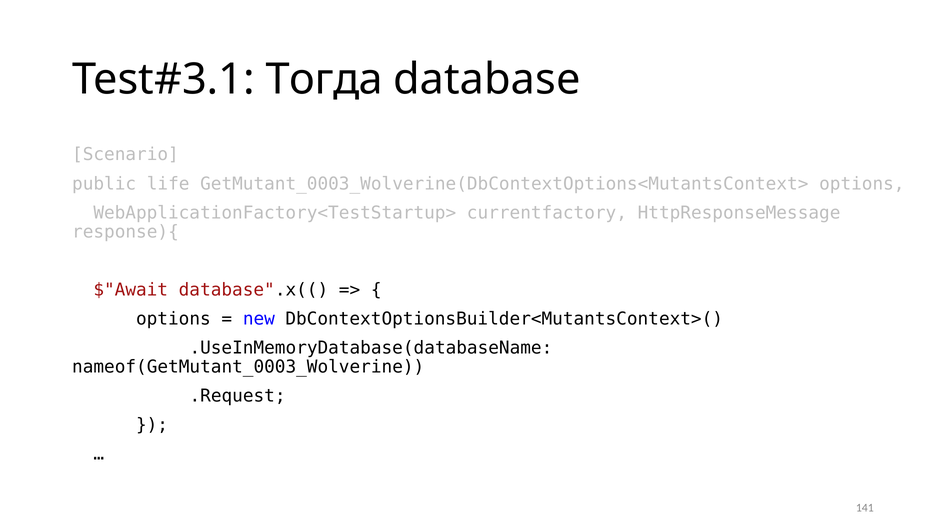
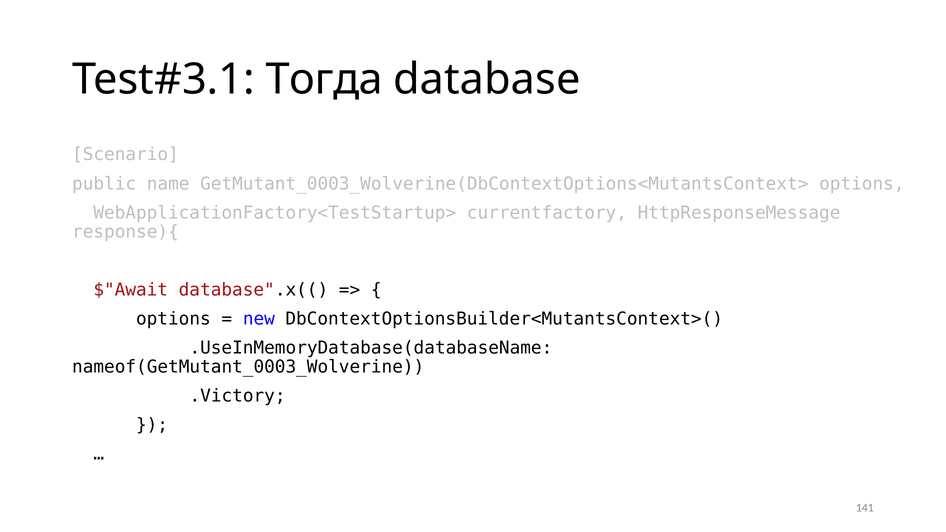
life: life -> name (168, 184)
.Request: .Request -> .Victory (238, 396)
